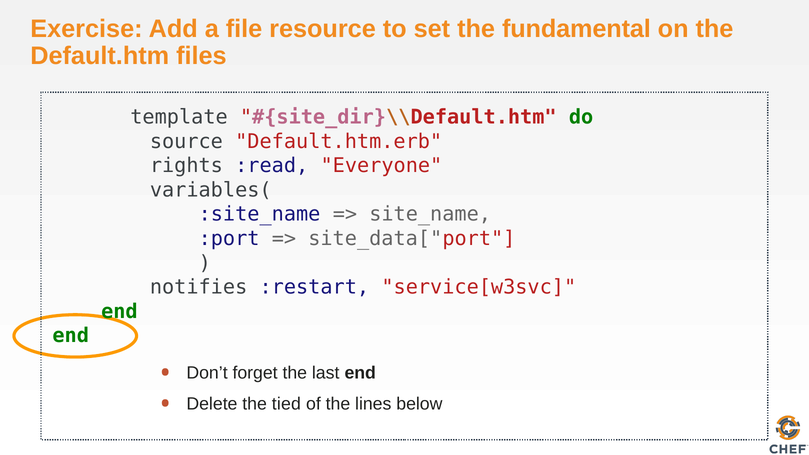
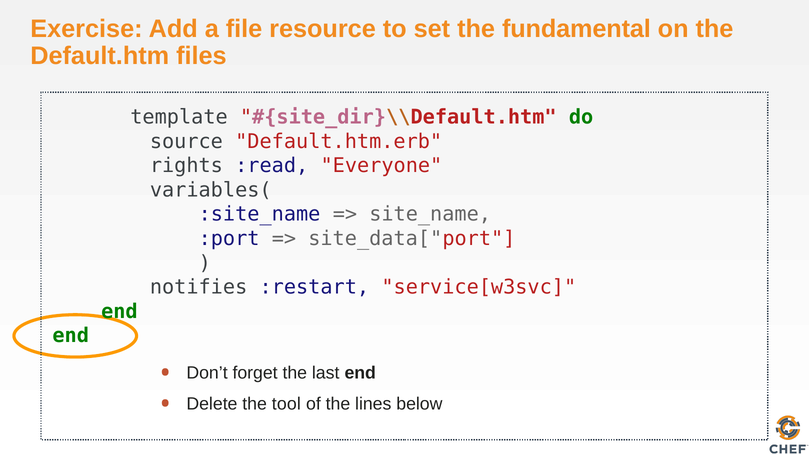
tied: tied -> tool (286, 404)
